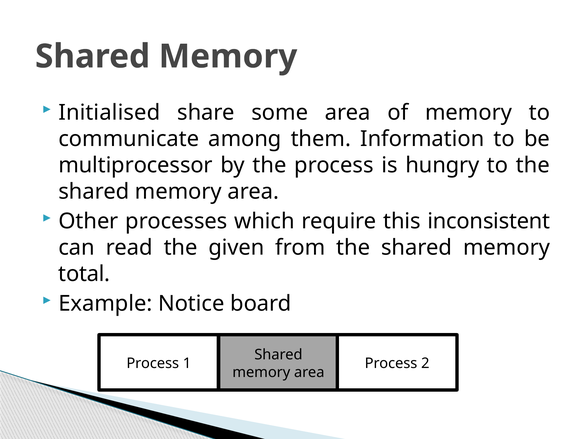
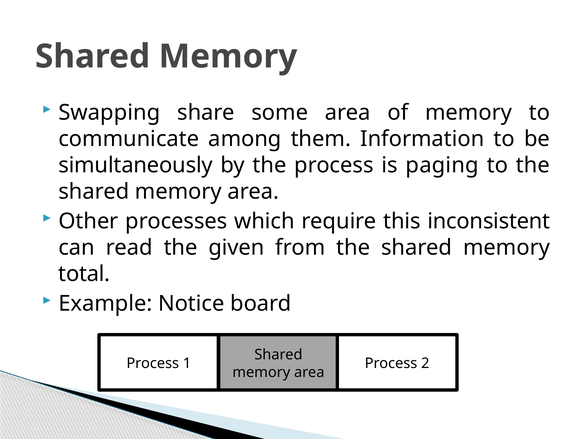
Initialised: Initialised -> Swapping (109, 112)
multiprocessor: multiprocessor -> simultaneously (136, 165)
hungry: hungry -> paging (442, 165)
